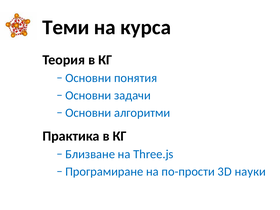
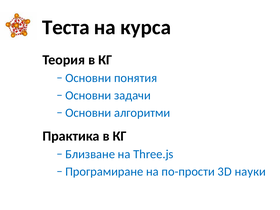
Теми: Теми -> Теста (66, 27)
